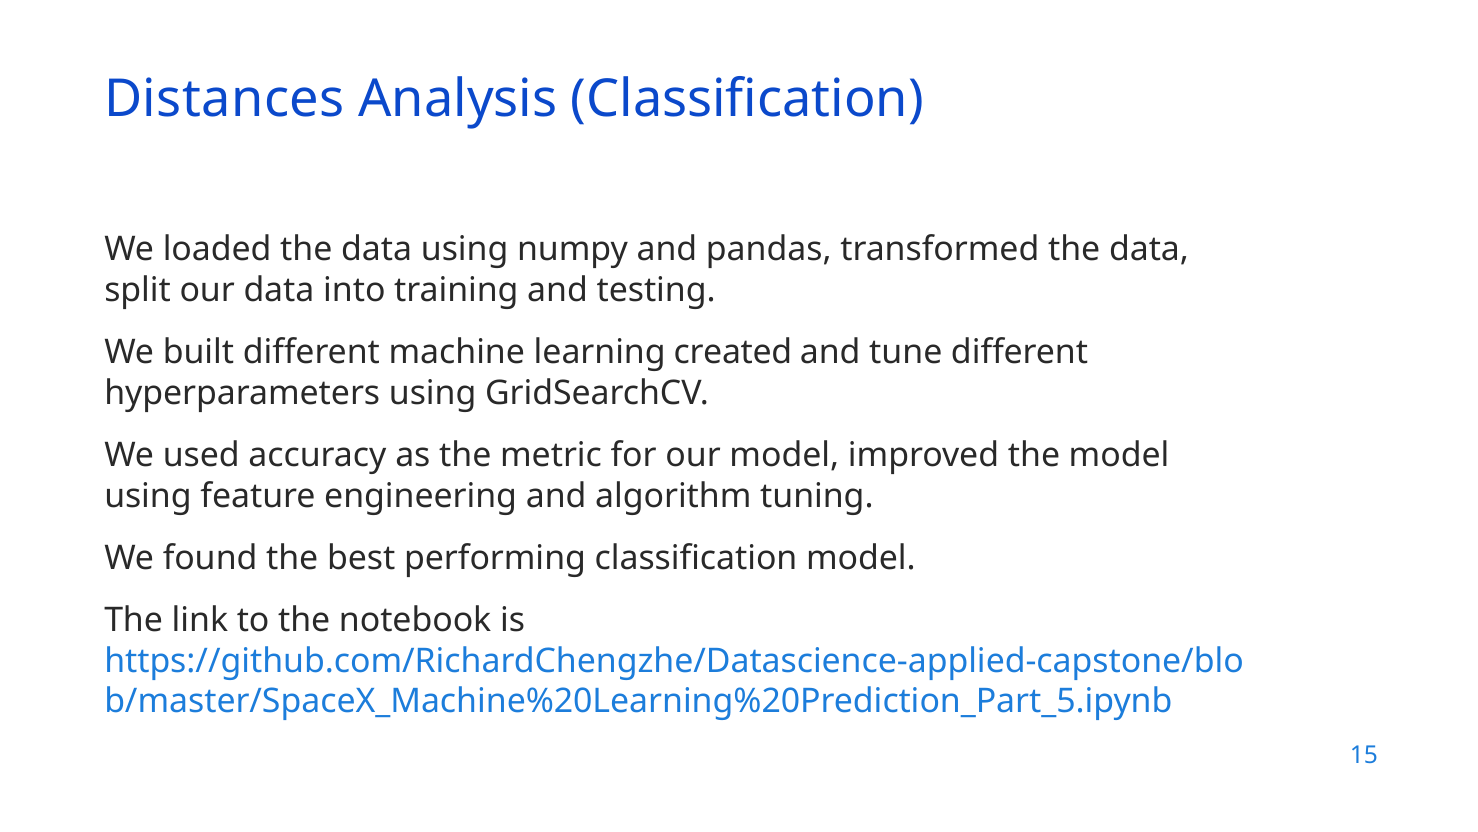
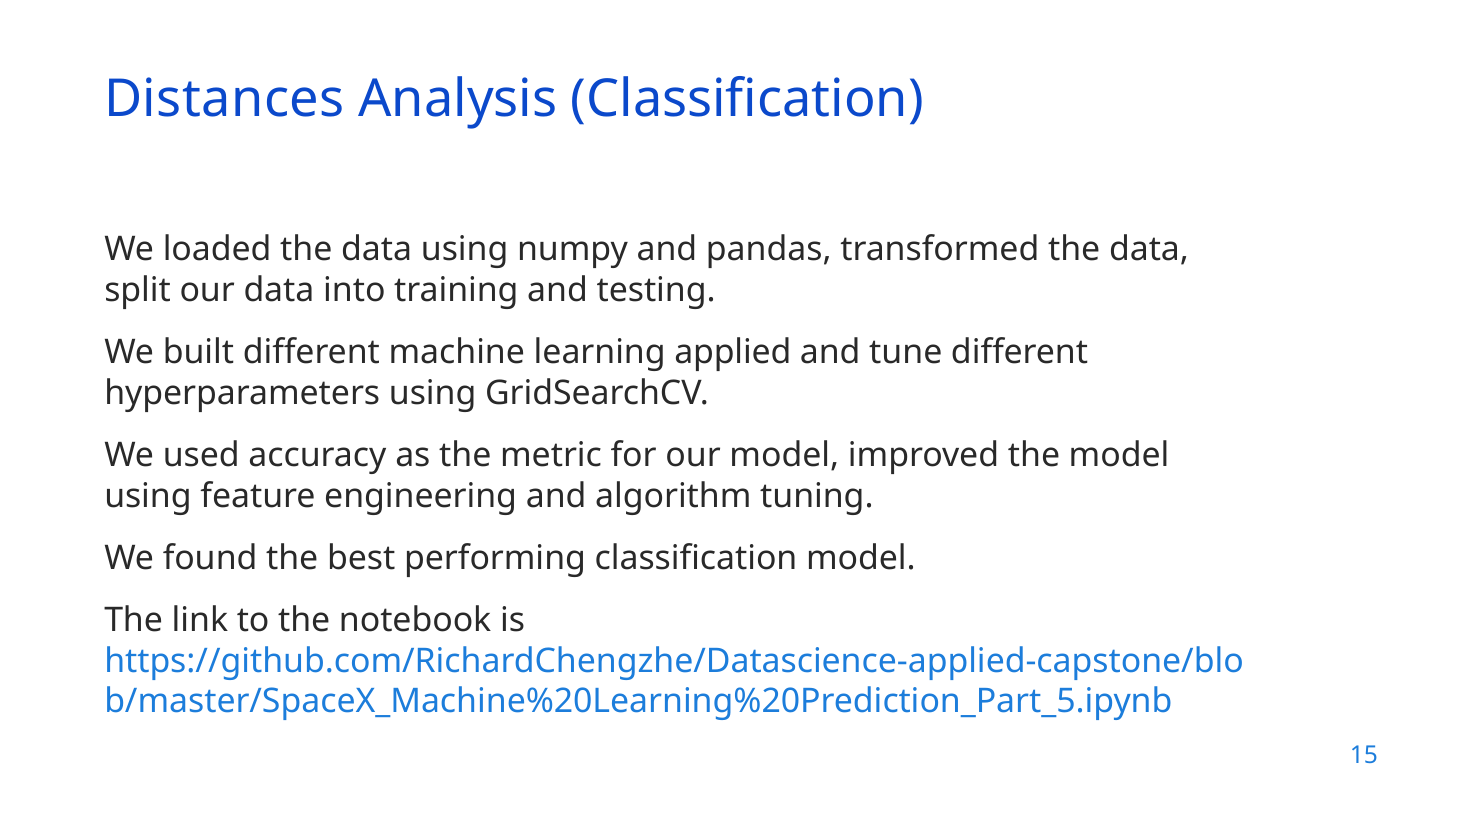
created: created -> applied (733, 352)
